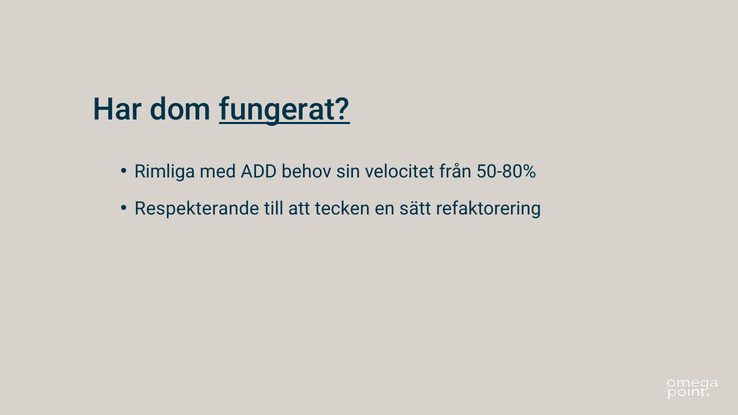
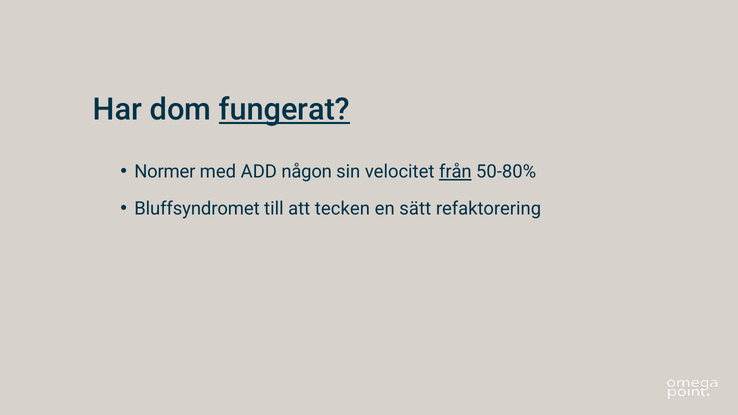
Rimliga: Rimliga -> Normer (165, 172)
behov: behov -> någon (307, 172)
från underline: none -> present (455, 172)
Respekterande: Respekterande -> Bluffsyndromet (197, 209)
